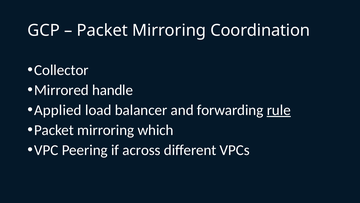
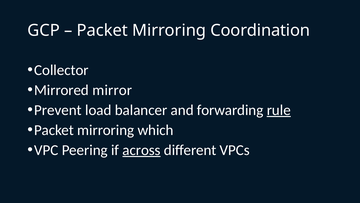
handle: handle -> mirror (112, 90)
Applied: Applied -> Prevent (58, 110)
across underline: none -> present (142, 150)
